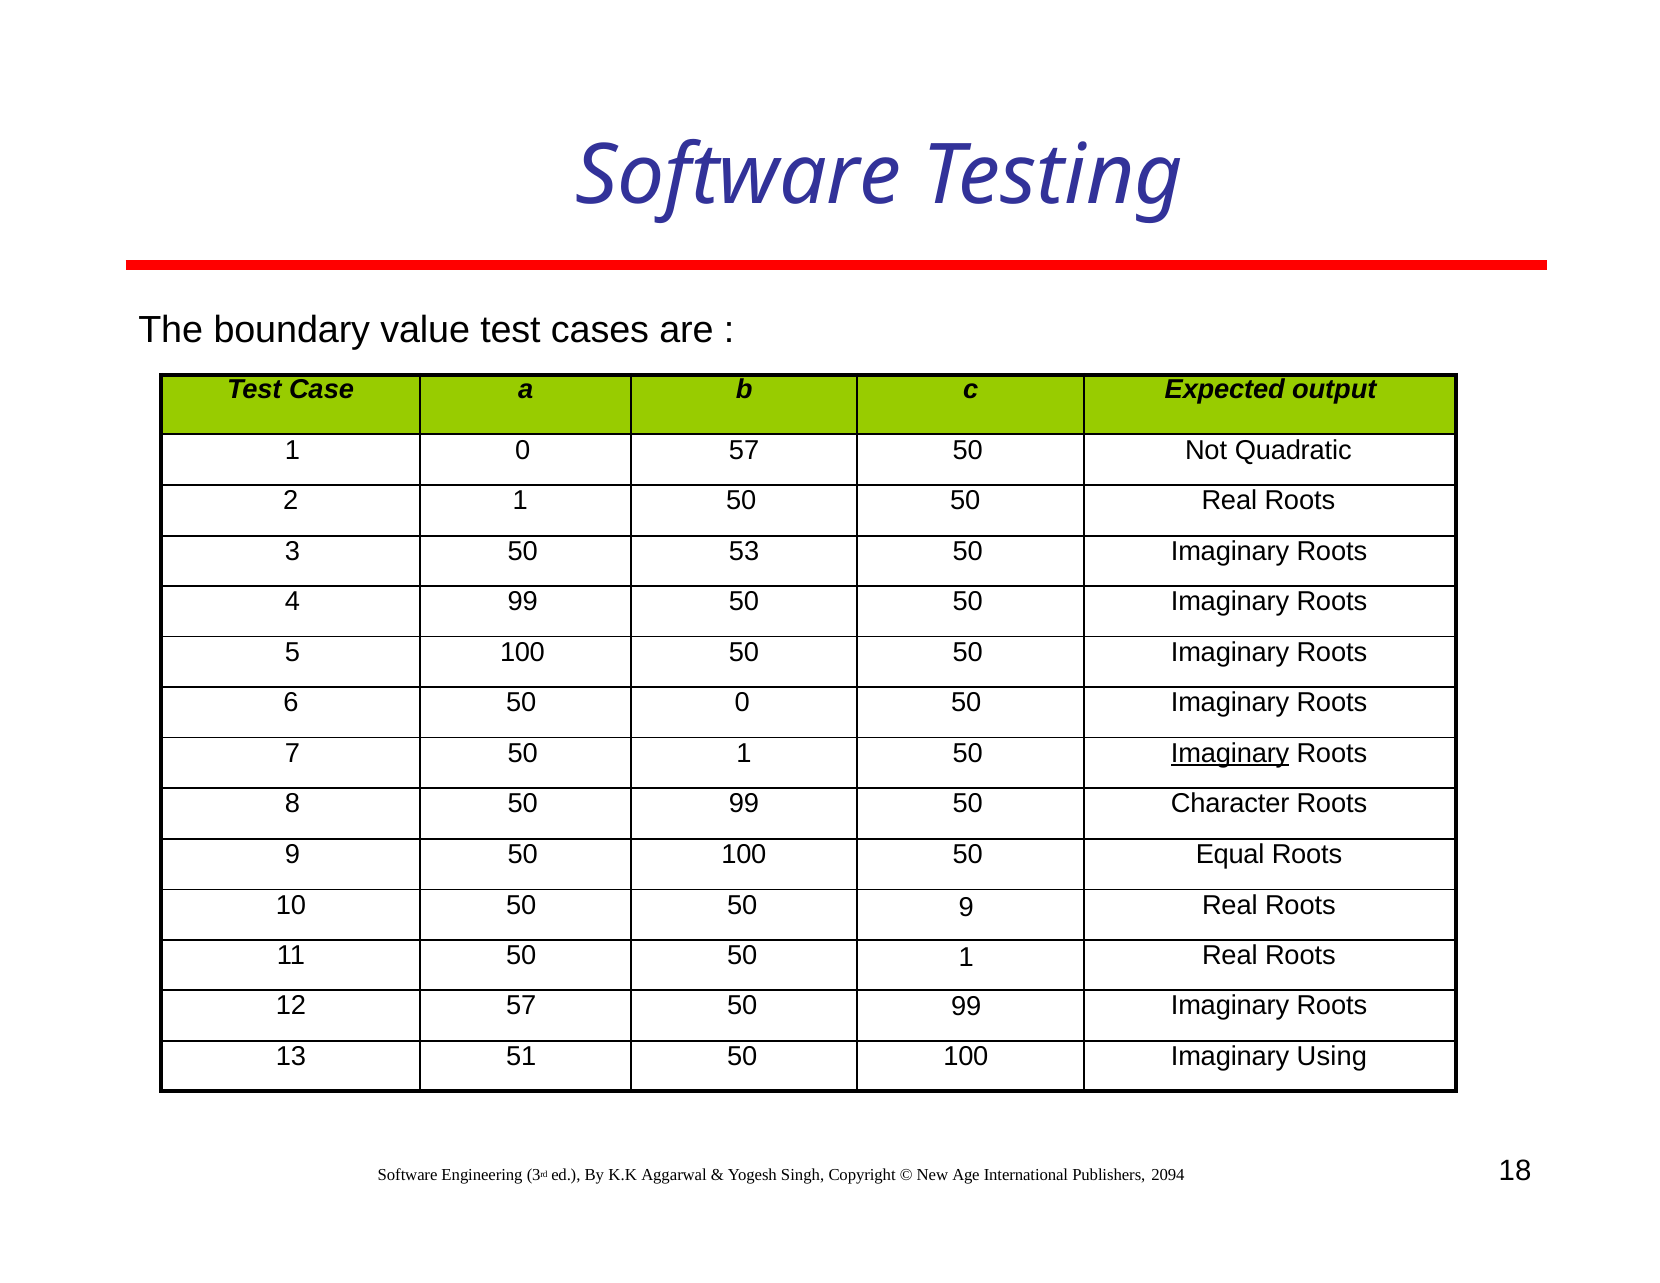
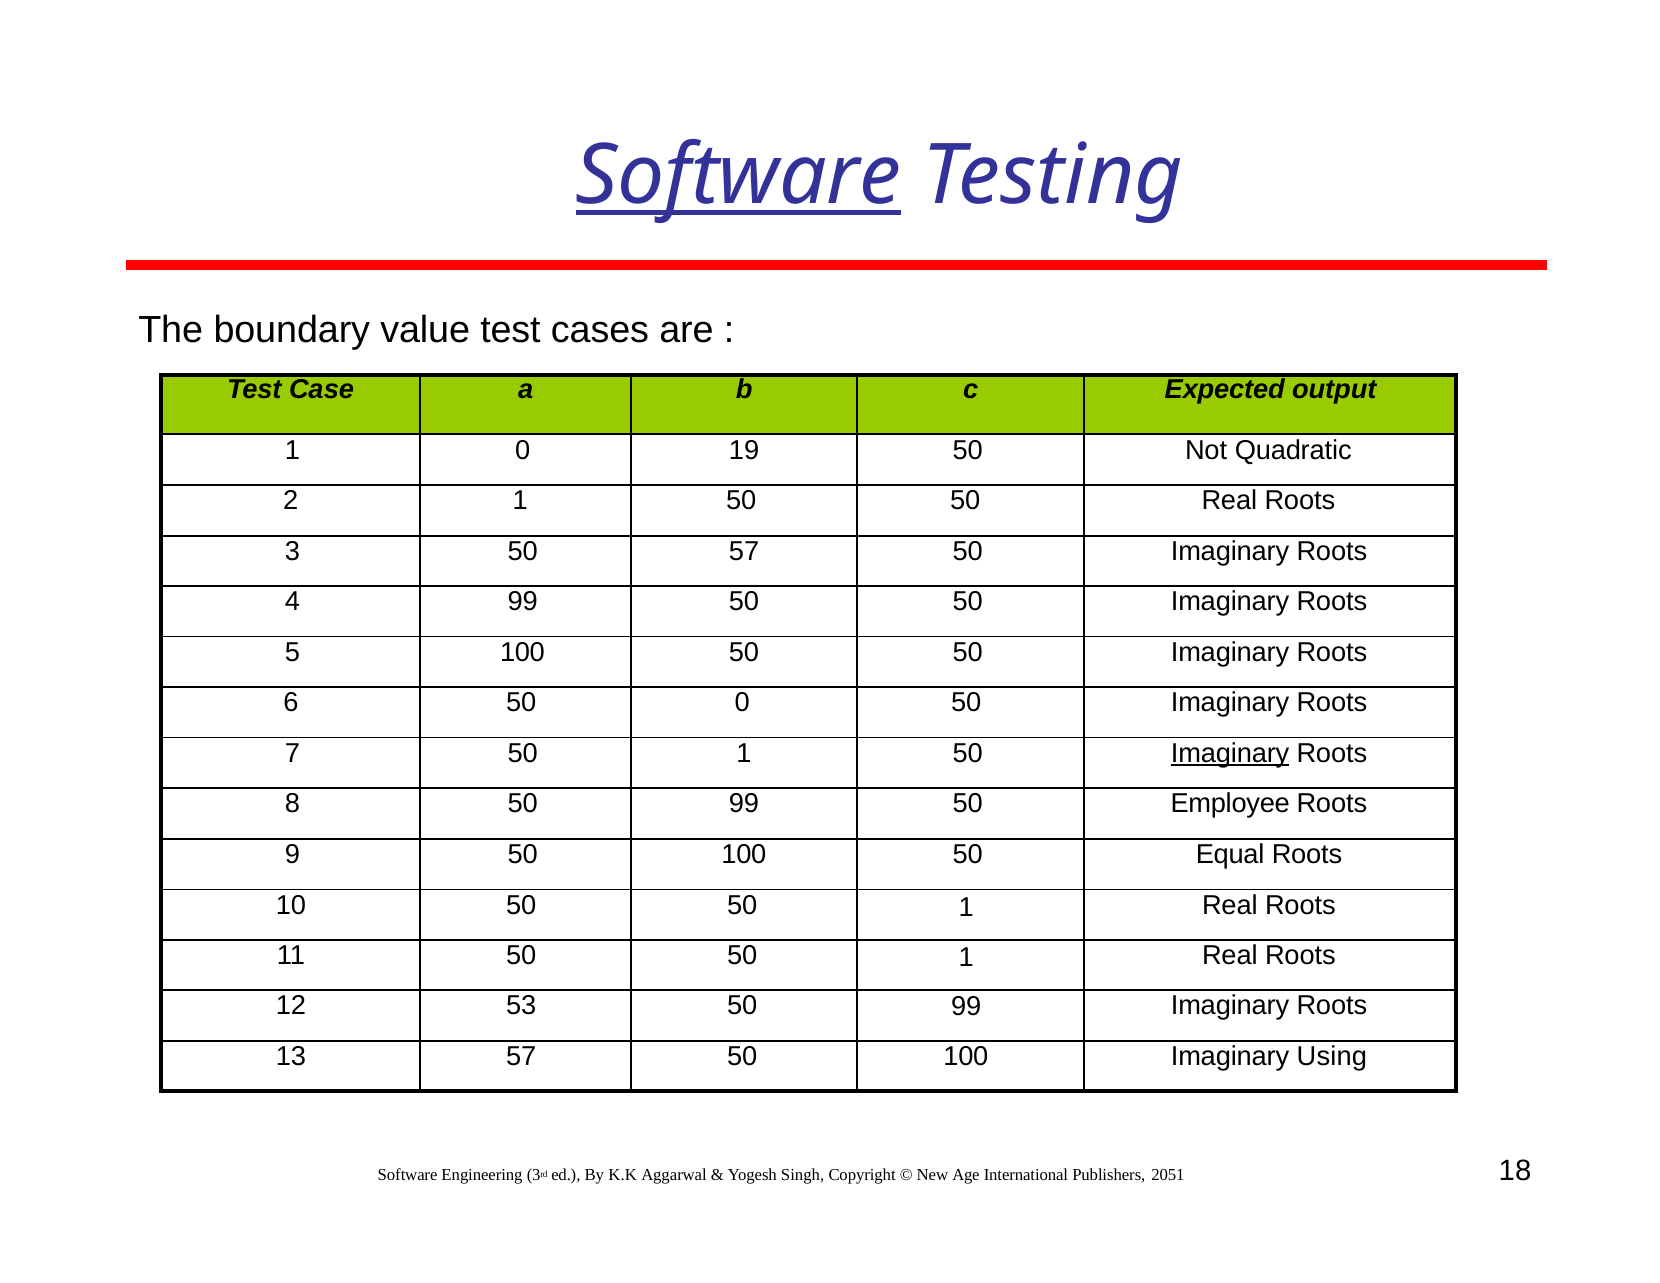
Software underline: none -> present (739, 176)
0 57: 57 -> 19 (744, 450)
50 53: 53 -> 57 (744, 551)
Character: Character -> Employee (1230, 803)
10 50 50 9: 9 -> 1 (966, 907)
12 57: 57 -> 53 (521, 1006)
13 51: 51 -> 57 (521, 1056)
2094: 2094 -> 2051 (1168, 1175)
